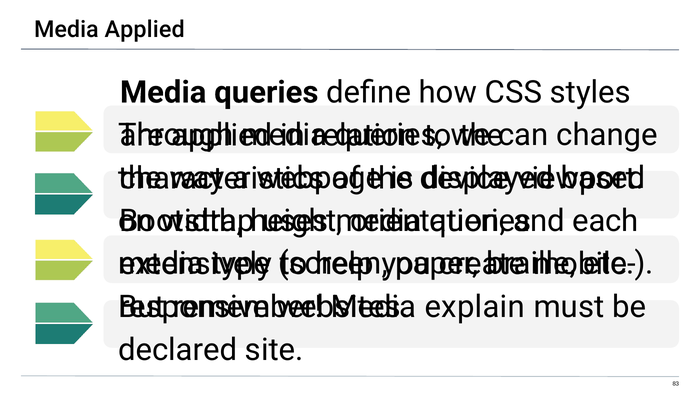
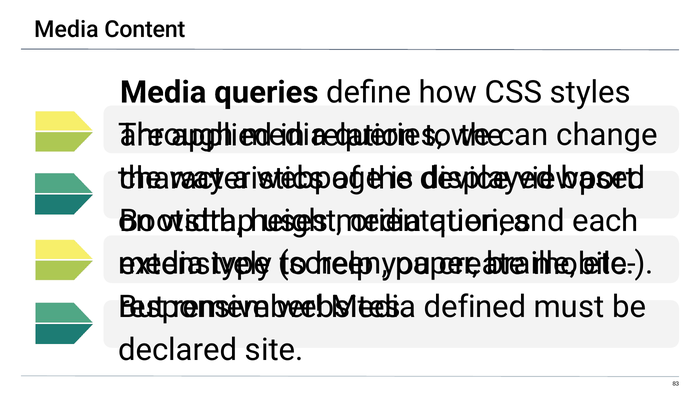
Media Applied: Applied -> Content (145, 30)
explain: explain -> defined (475, 307)
